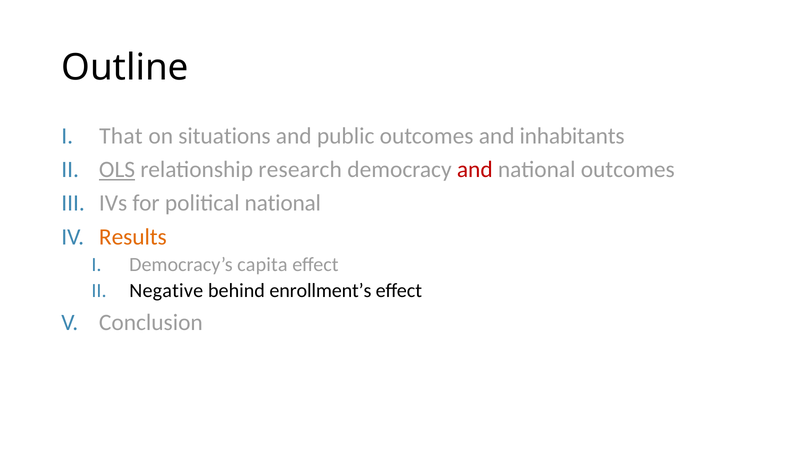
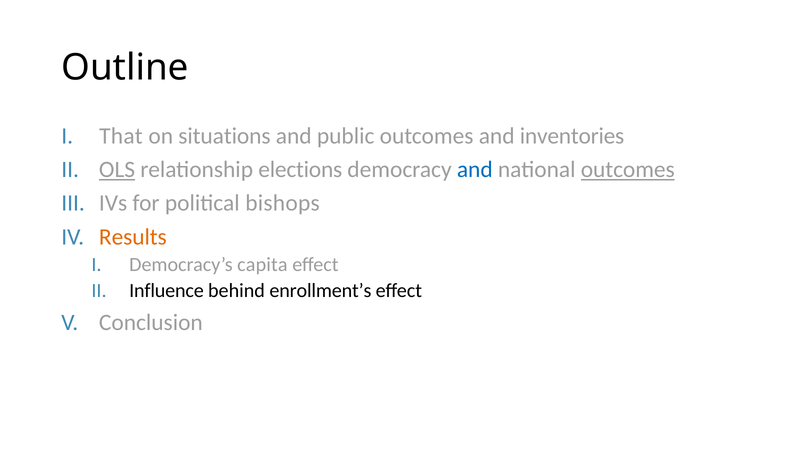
inhabitants: inhabitants -> inventories (572, 136)
research: research -> elections (300, 170)
and colour: red -> blue (475, 170)
outcomes underline: none -> present (628, 170)
political national: national -> bishops (283, 203)
Negative: Negative -> Influence (166, 291)
